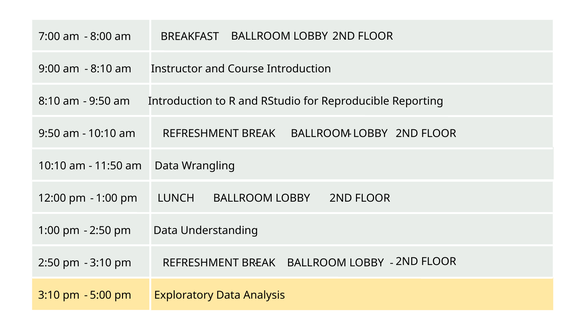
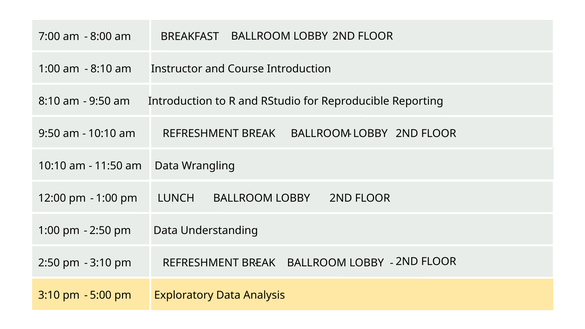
9:00: 9:00 -> 1:00 (49, 69)
